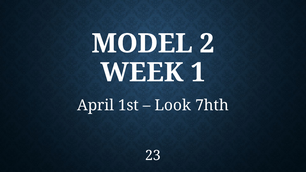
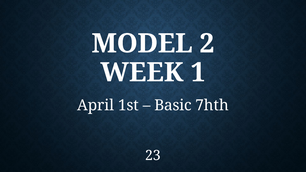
Look: Look -> Basic (173, 105)
